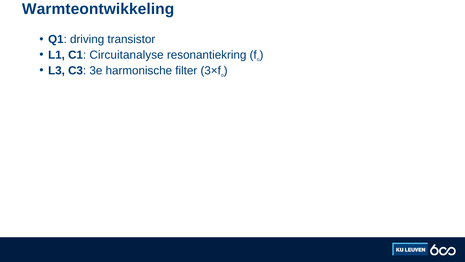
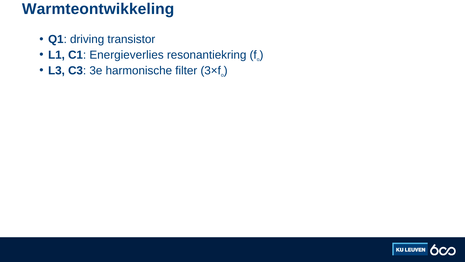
Circuitanalyse: Circuitanalyse -> Energieverlies (127, 55)
